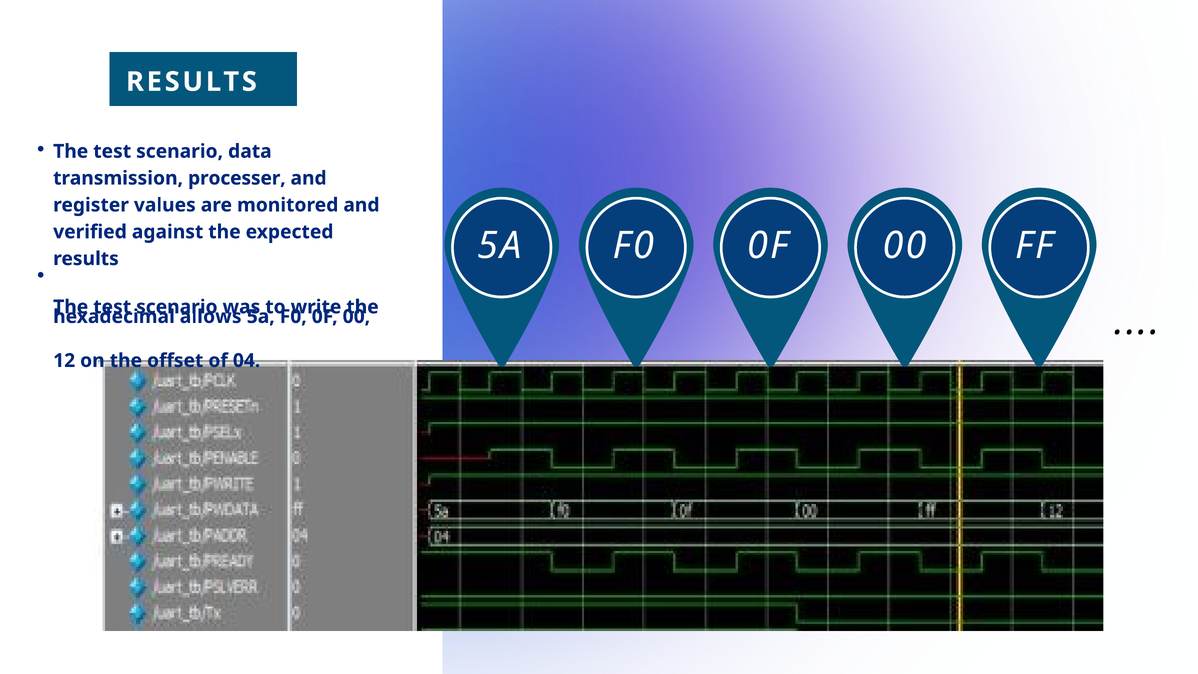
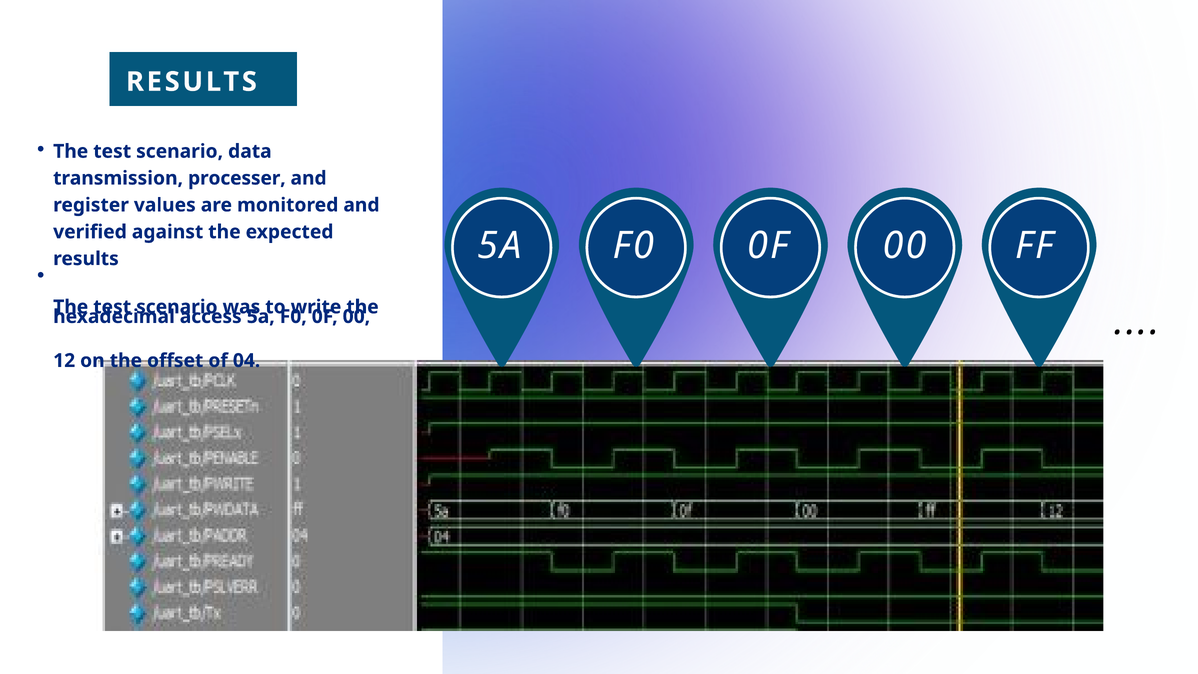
allows: allows -> access (211, 317)
